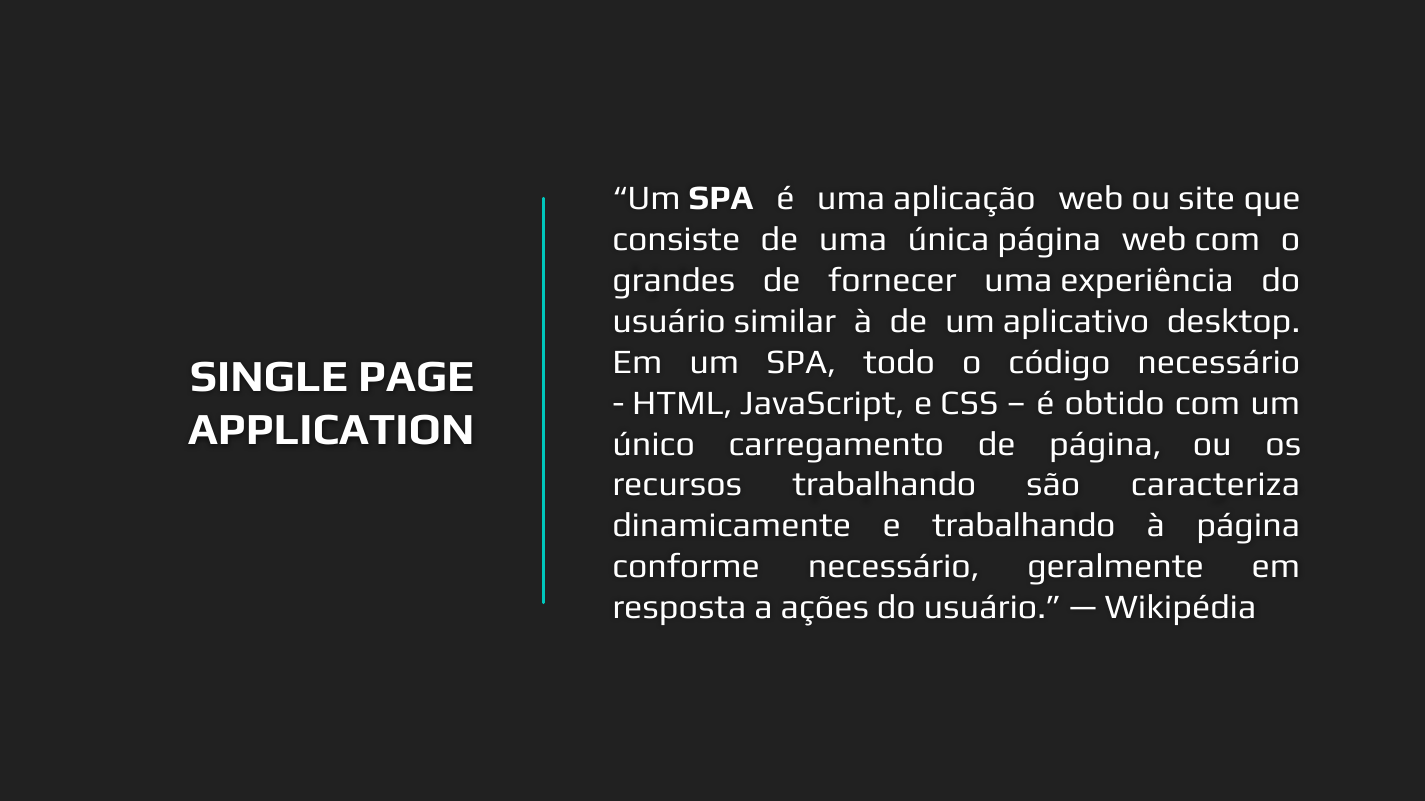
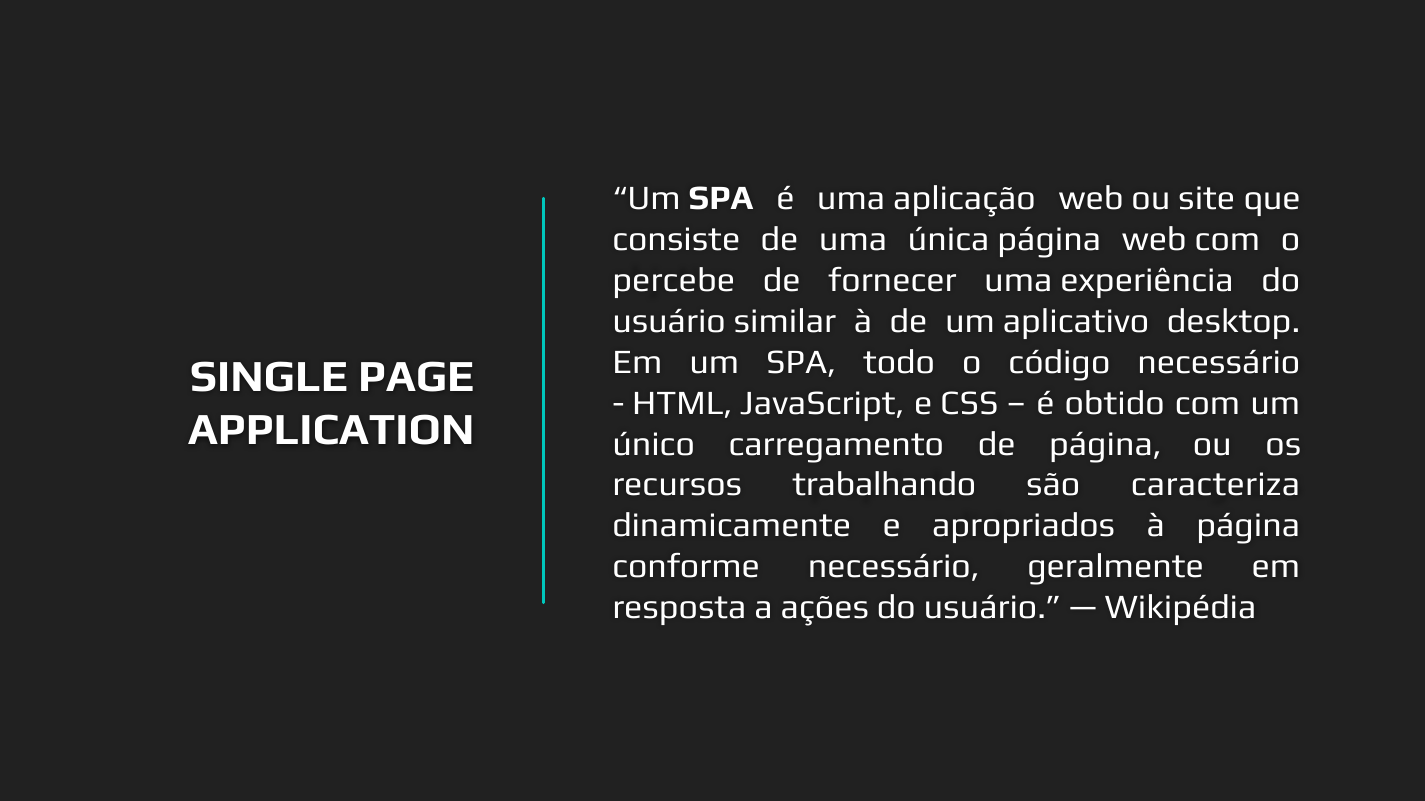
grandes: grandes -> percebe (674, 280)
e trabalhando: trabalhando -> apropriados (1024, 526)
